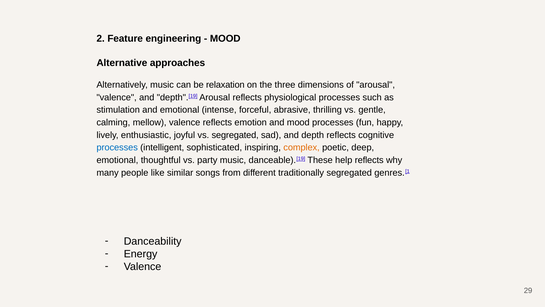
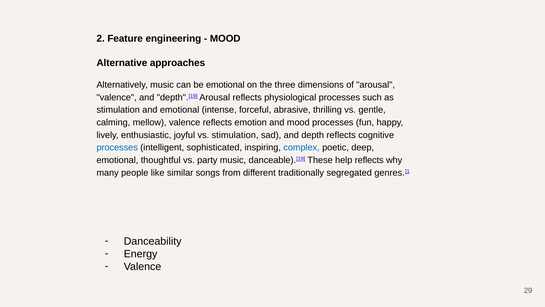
be relaxation: relaxation -> emotional (225, 85)
vs segregated: segregated -> stimulation (235, 135)
complex colour: orange -> blue (302, 147)
